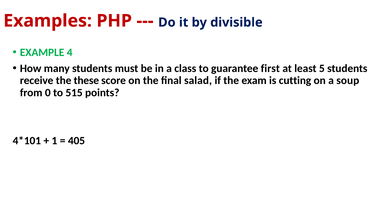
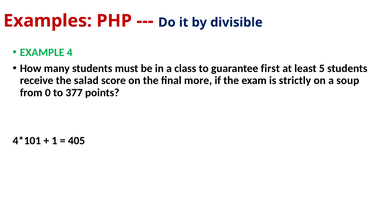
these: these -> salad (86, 81)
salad: salad -> more (198, 81)
cutting: cutting -> strictly (295, 81)
515: 515 -> 377 (74, 93)
